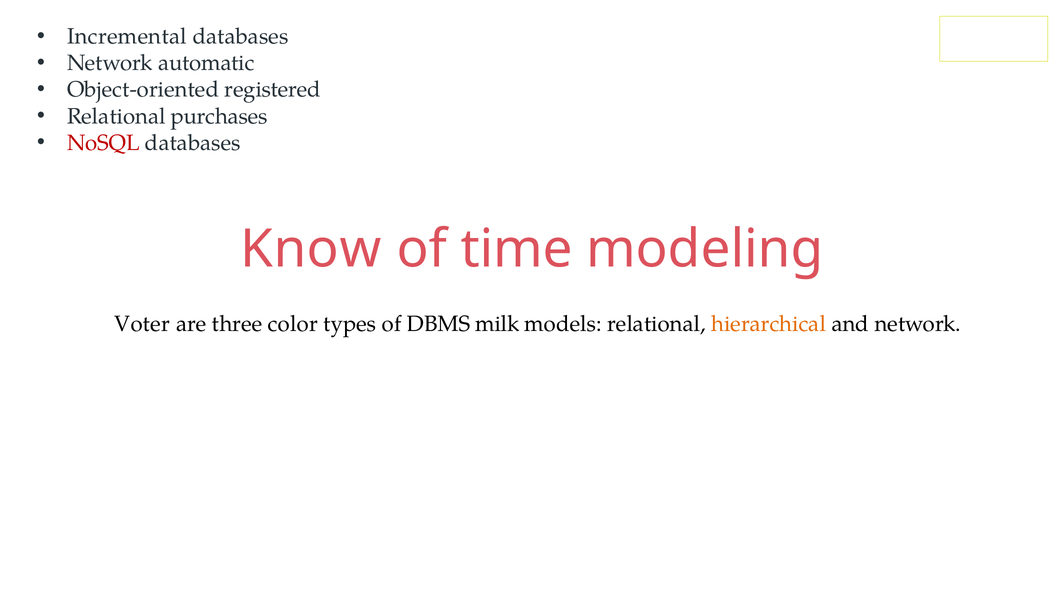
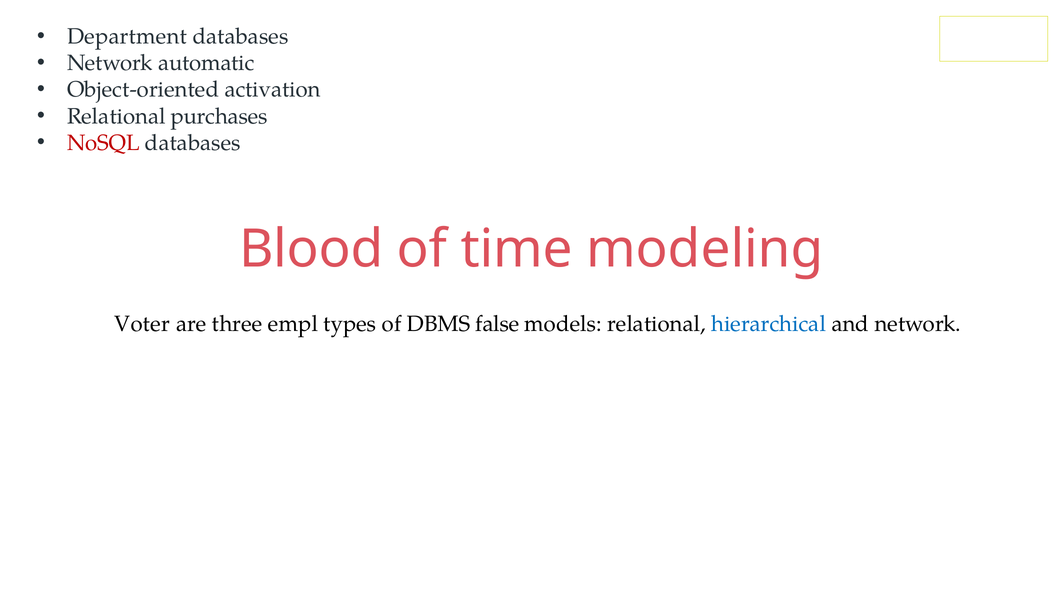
Incremental: Incremental -> Department (127, 36)
registered: registered -> activation (273, 90)
Know: Know -> Blood (311, 249)
color: color -> empl (293, 324)
milk: milk -> false (497, 324)
hierarchical colour: orange -> blue (769, 324)
